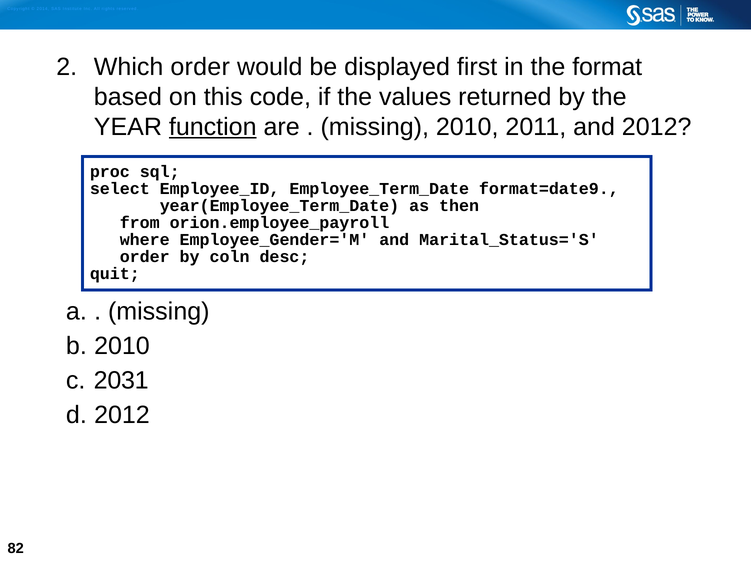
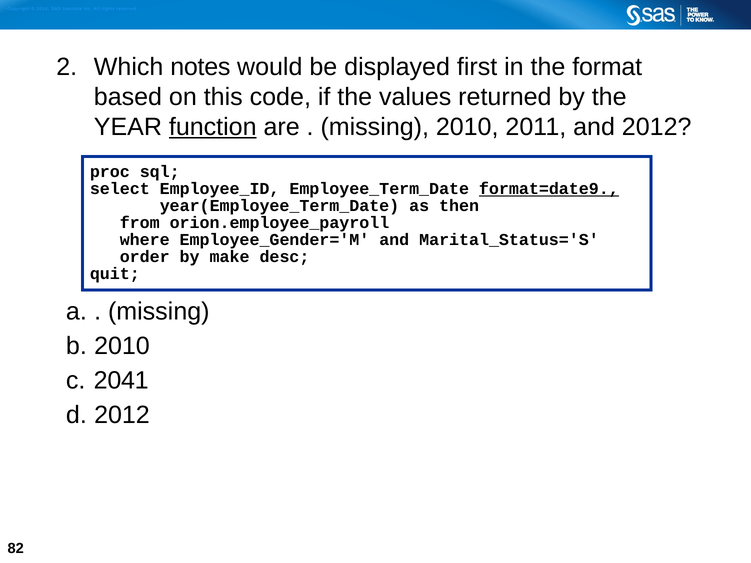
Which order: order -> notes (200, 67)
format=date9 underline: none -> present (549, 189)
coln: coln -> make (230, 257)
2031: 2031 -> 2041 (121, 381)
